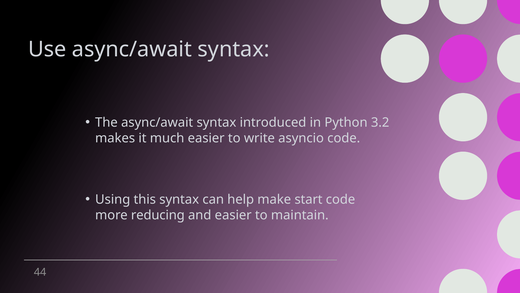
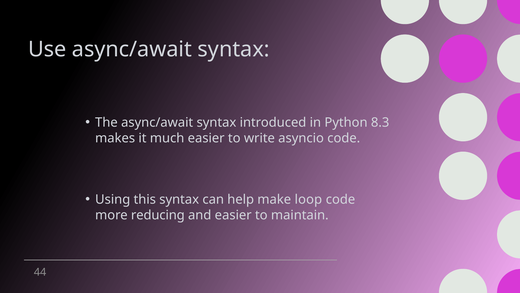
3.2: 3.2 -> 8.3 (380, 122)
start: start -> loop (308, 199)
